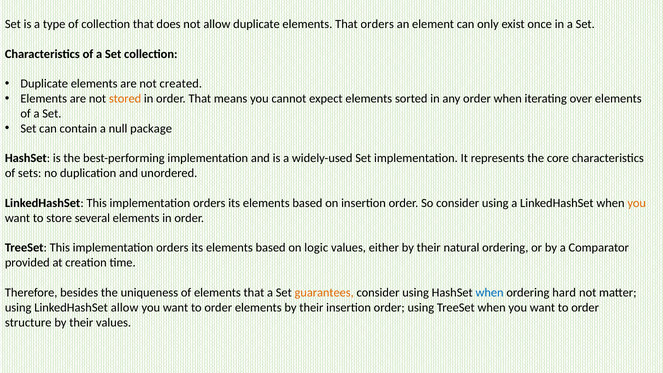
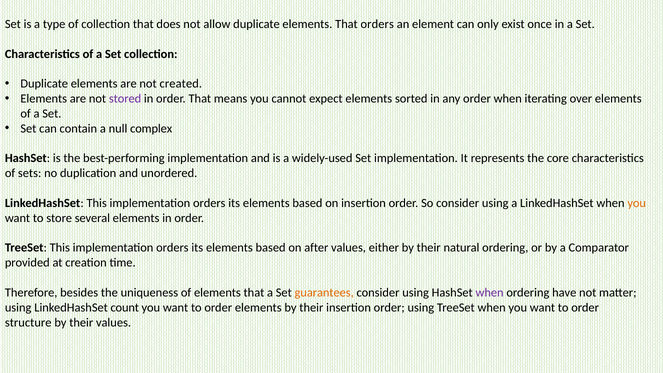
stored colour: orange -> purple (125, 99)
package: package -> complex (151, 129)
logic: logic -> after (316, 248)
when colour: blue -> purple (490, 293)
hard: hard -> have (564, 293)
LinkedHashSet allow: allow -> count (125, 308)
